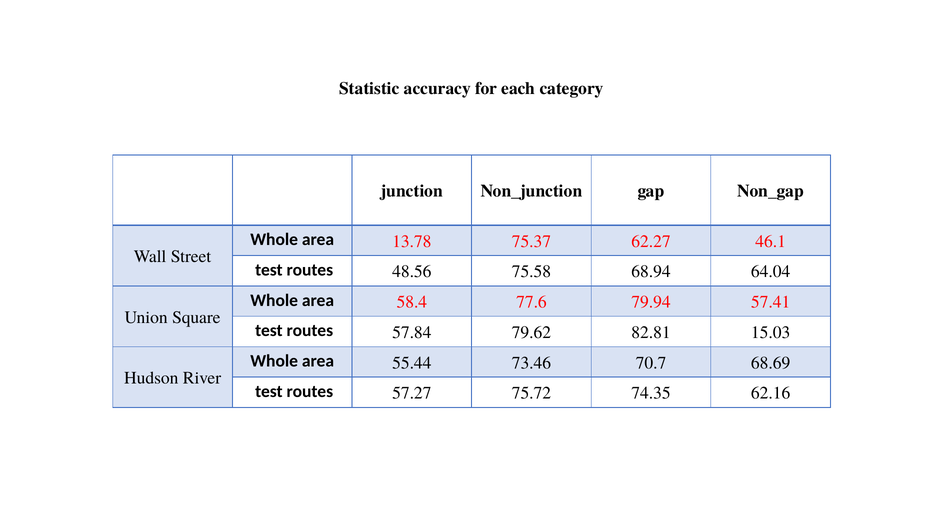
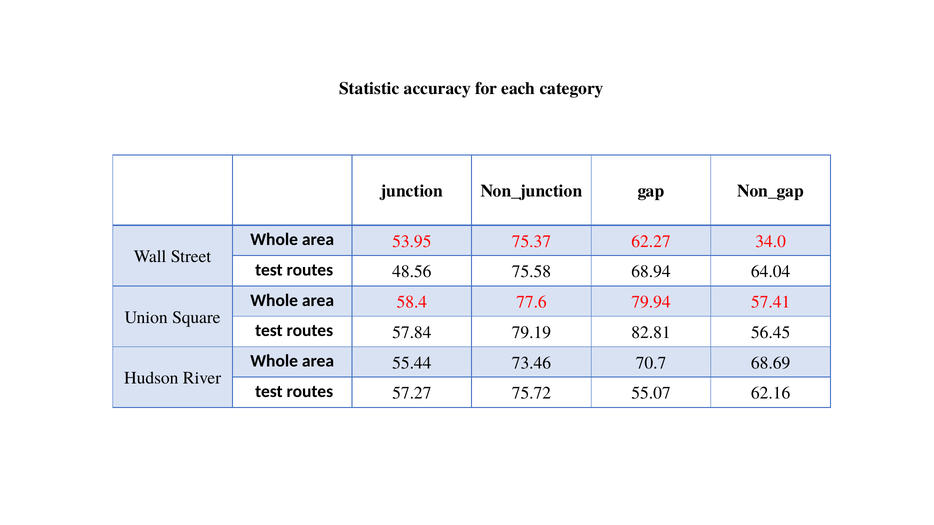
13.78: 13.78 -> 53.95 (412, 242)
46.1: 46.1 -> 34.0 (771, 242)
79.62: 79.62 -> 79.19 (531, 333)
15.03: 15.03 -> 56.45 (771, 333)
74.35: 74.35 -> 55.07 (651, 393)
